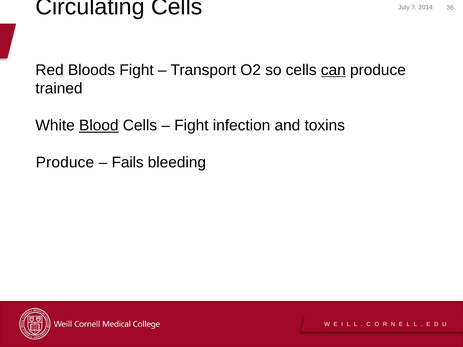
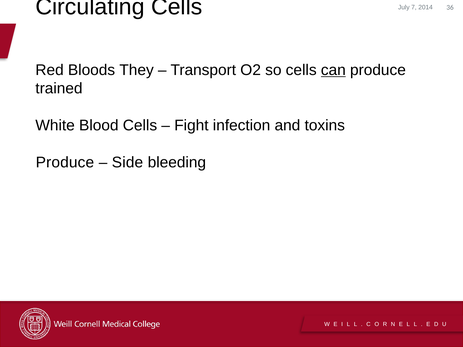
Bloods Fight: Fight -> They (137, 70)
Blood underline: present -> none (99, 126)
Fails: Fails -> Side (127, 163)
